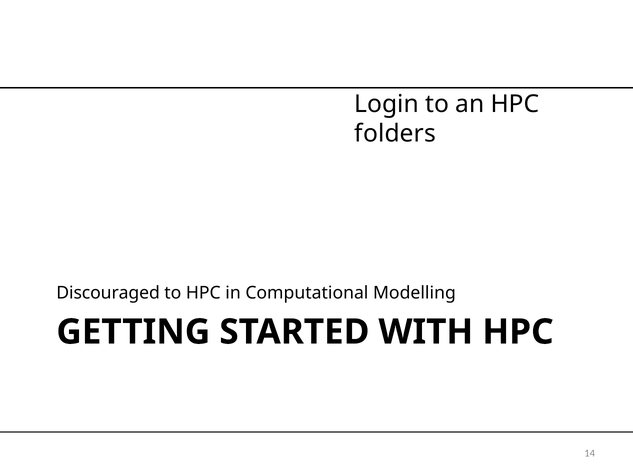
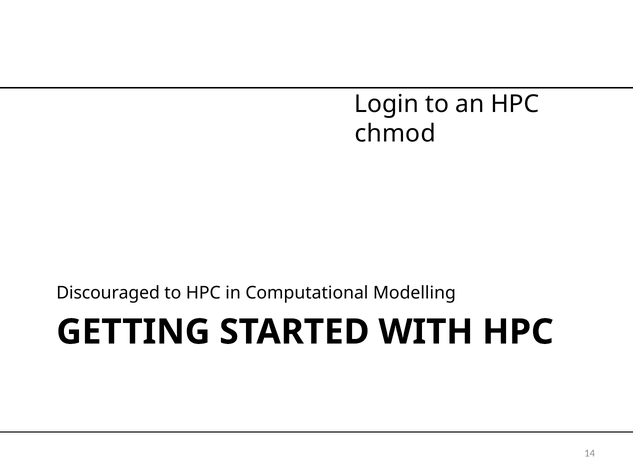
folders: folders -> chmod (395, 134)
